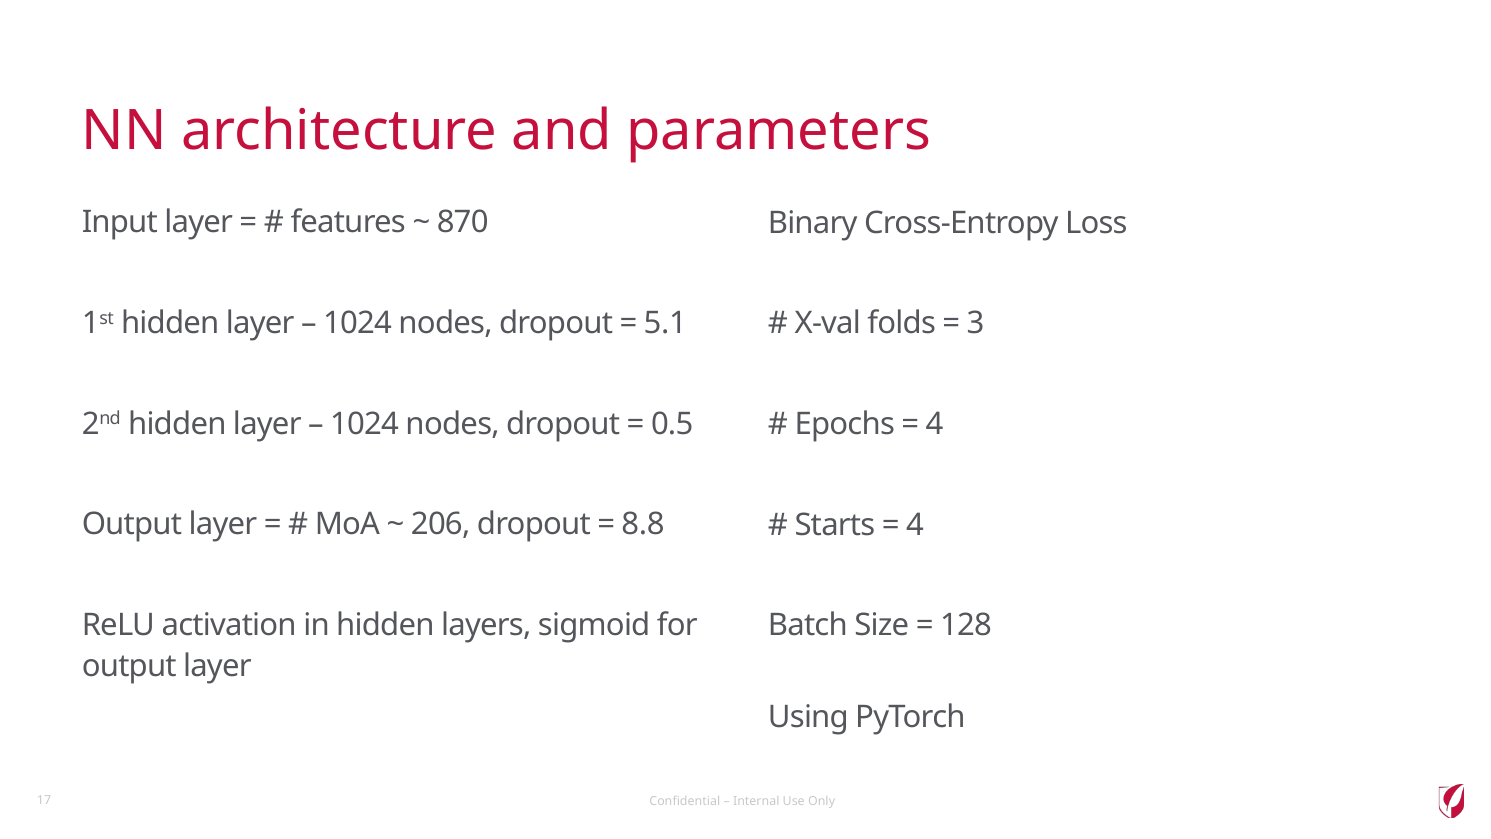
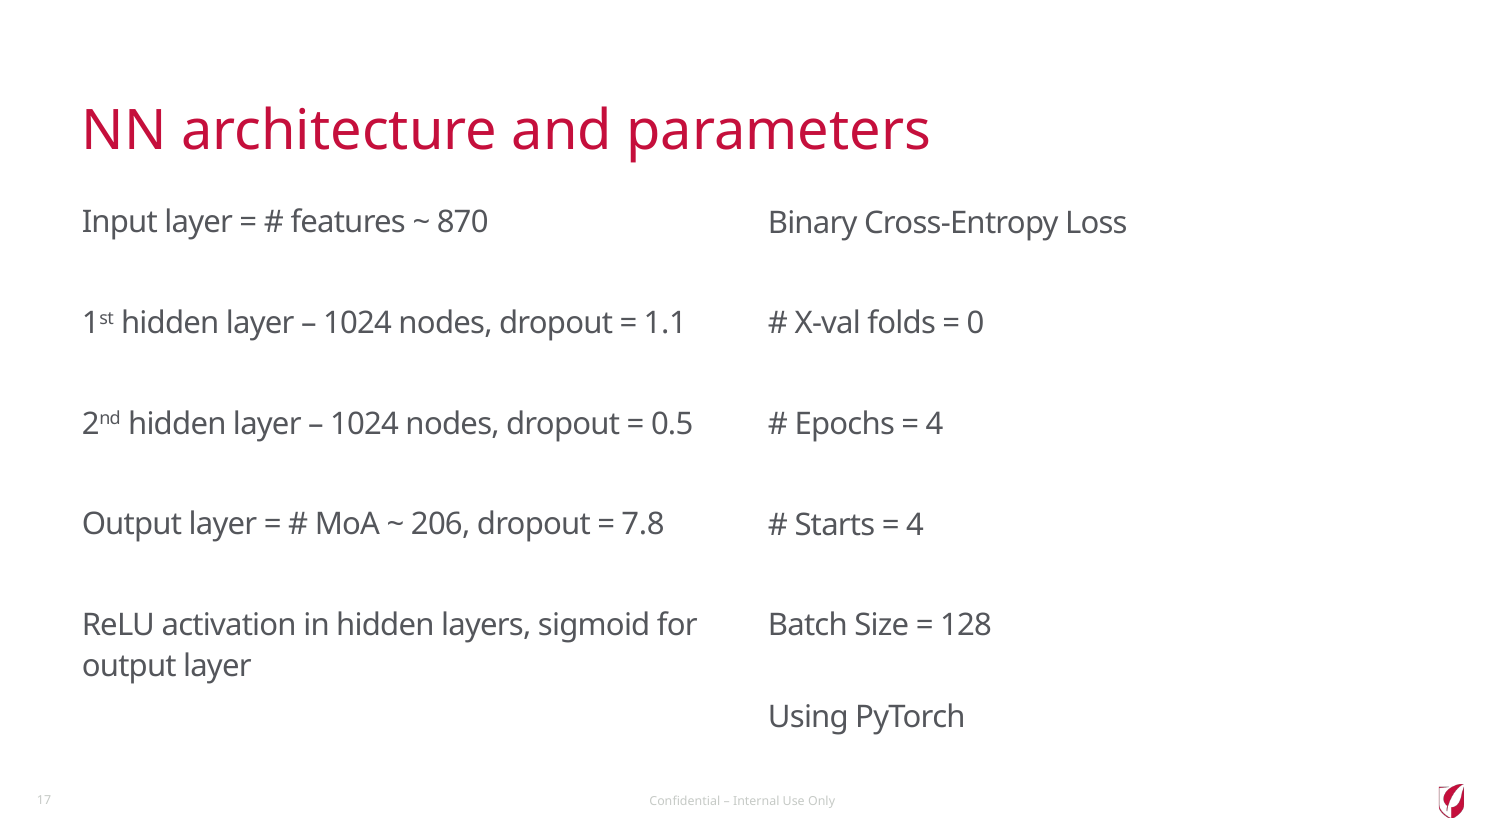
5.1: 5.1 -> 1.1 (665, 323)
3: 3 -> 0 (976, 323)
8.8: 8.8 -> 7.8 (643, 524)
